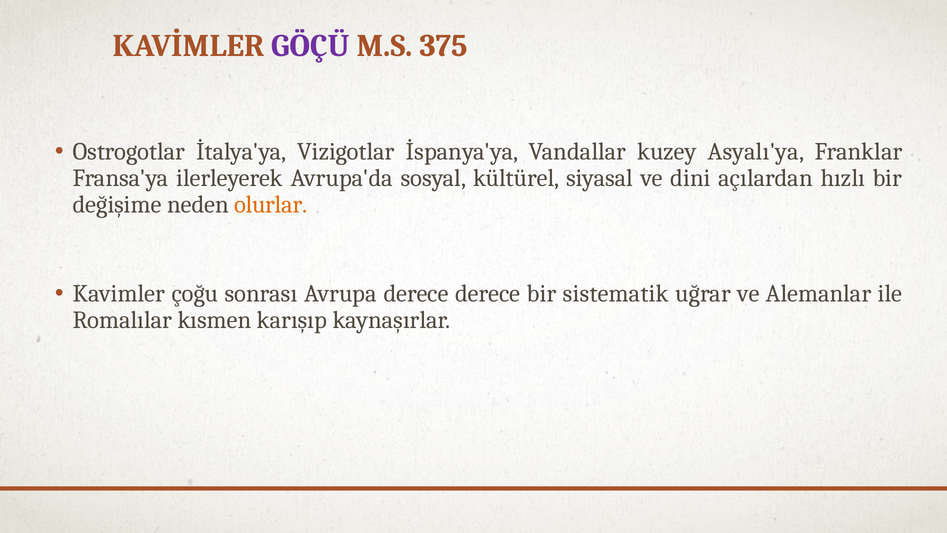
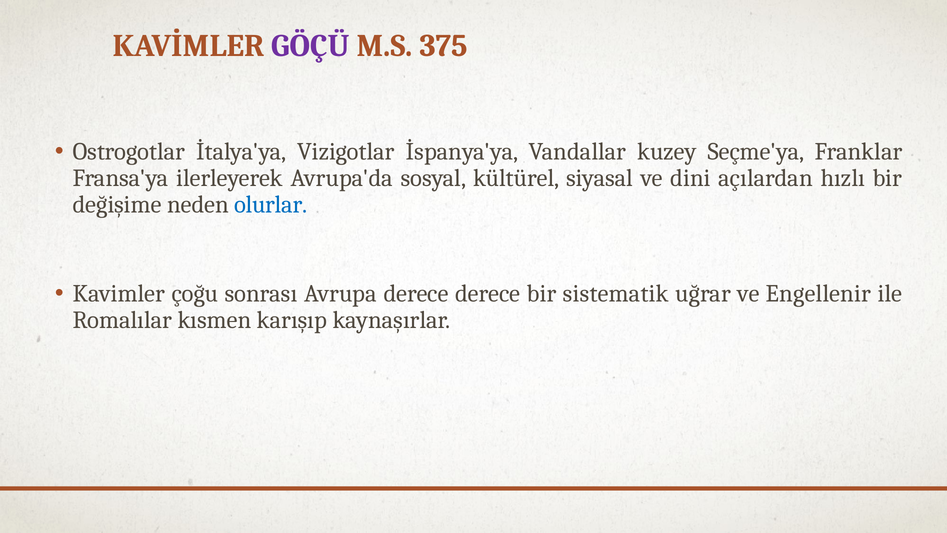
Asyalı'ya: Asyalı'ya -> Seçme'ya (756, 151)
olurlar colour: orange -> blue (271, 205)
Alemanlar: Alemanlar -> Engellenir (819, 293)
